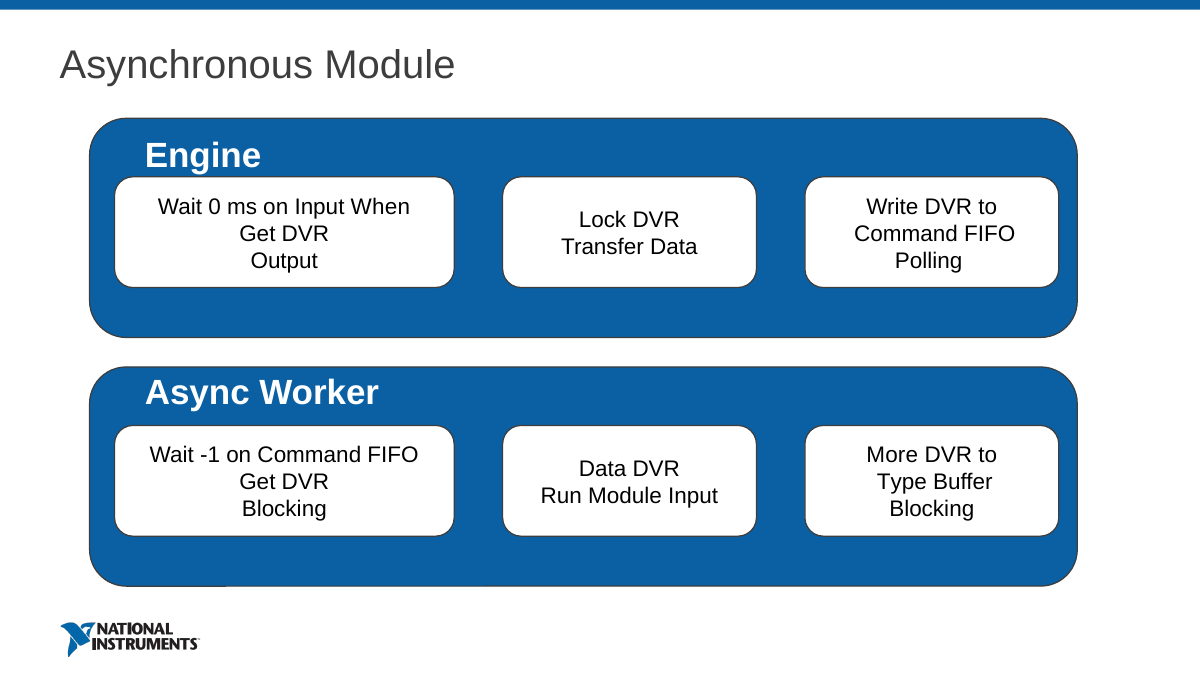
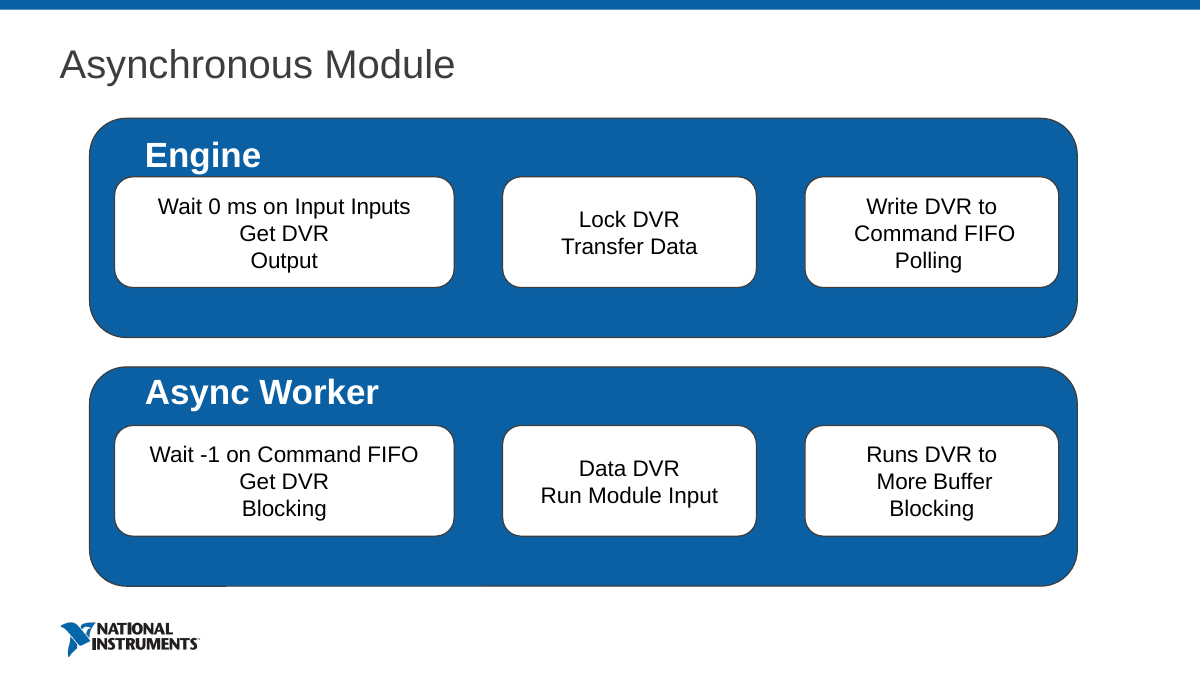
When: When -> Inputs (381, 207)
More: More -> Runs (892, 455)
Type: Type -> More (902, 482)
